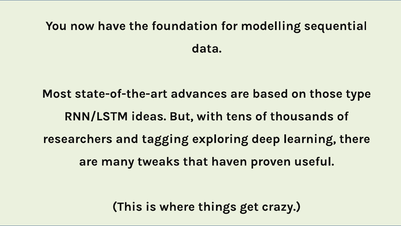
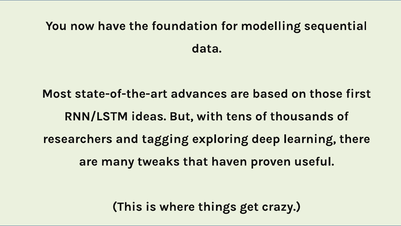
type: type -> first (358, 93)
